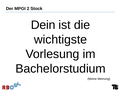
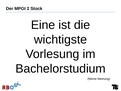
Dein: Dein -> Eine (43, 25)
